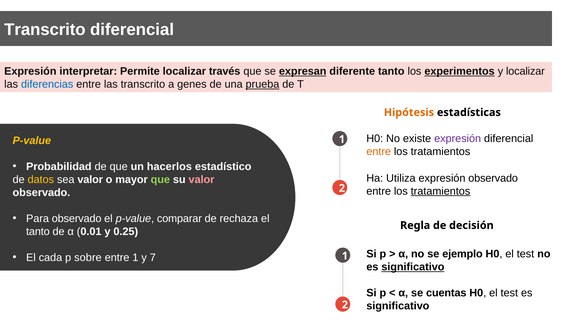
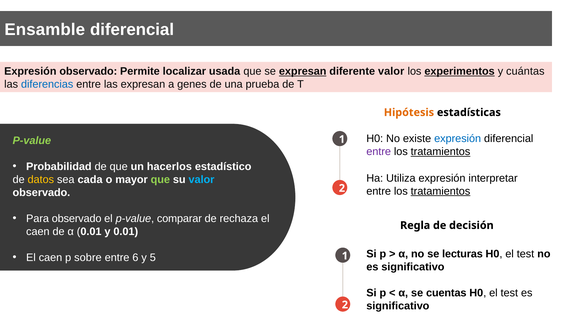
Transcrito: Transcrito -> Ensamble (45, 30)
Expresión interpretar: interpretar -> observado (88, 71)
través: través -> usada (225, 71)
diferente tanto: tanto -> valor (391, 71)
y localizar: localizar -> cuántas (525, 71)
las transcrito: transcrito -> expresan (143, 84)
prueba underline: present -> none (262, 84)
expresión colour: purple -> blue (458, 138)
P-value colour: yellow -> light green (32, 140)
entre colour: orange -> purple (379, 151)
tratamientos underline: none -> present (440, 151)
expresión observado: observado -> interpretar (493, 178)
sea valor: valor -> cada (90, 179)
valor colour: pink -> light blue (202, 179)
tanto: tanto -> caen (38, 231)
y 0.25: 0.25 -> 0.01 (126, 231)
ejemplo: ejemplo -> lecturas (462, 254)
cada: cada -> caen (50, 257)
entre 1: 1 -> 6 (135, 257)
7: 7 -> 5 (153, 257)
significativo underline: present -> none (413, 267)
